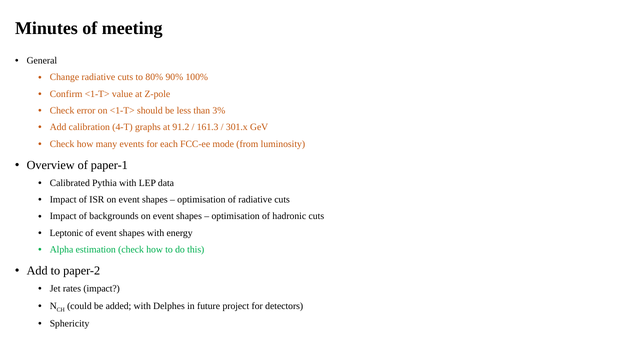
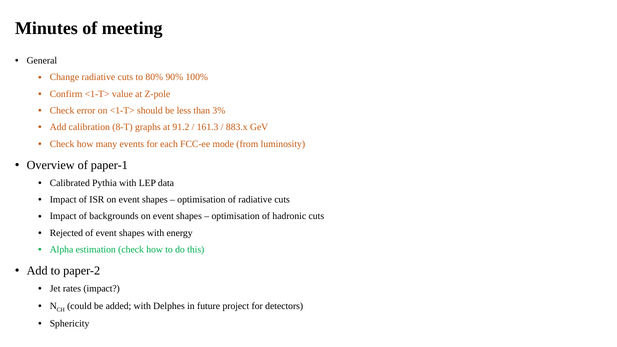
4-T: 4-T -> 8-T (122, 127)
301.x: 301.x -> 883.x (237, 127)
Leptonic: Leptonic -> Rejected (66, 233)
